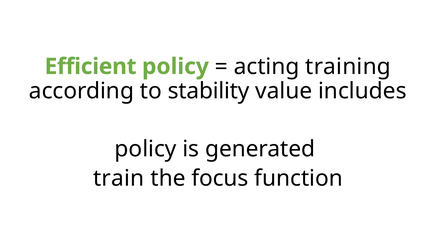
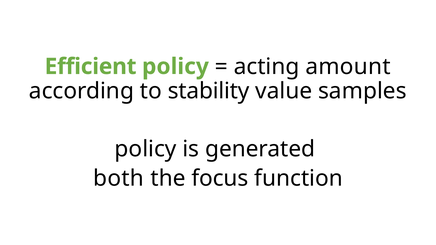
training: training -> amount (348, 67)
includes: includes -> samples (362, 91)
train: train -> both (119, 178)
